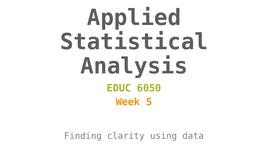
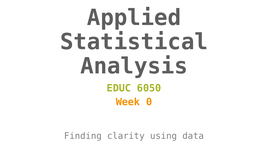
5: 5 -> 0 (149, 102)
